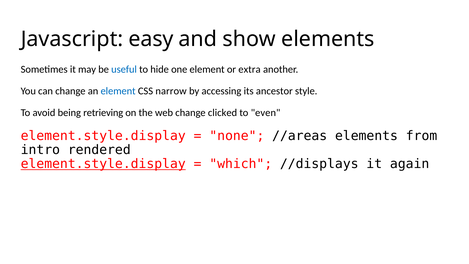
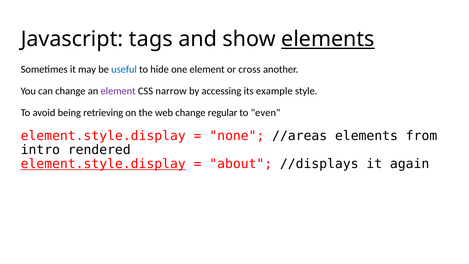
easy: easy -> tags (151, 39)
elements underline: none -> present (328, 39)
extra: extra -> cross (250, 69)
element colour: blue -> purple (118, 91)
ancestor: ancestor -> example (274, 91)
clicked: clicked -> regular (223, 113)
which: which -> about (241, 164)
